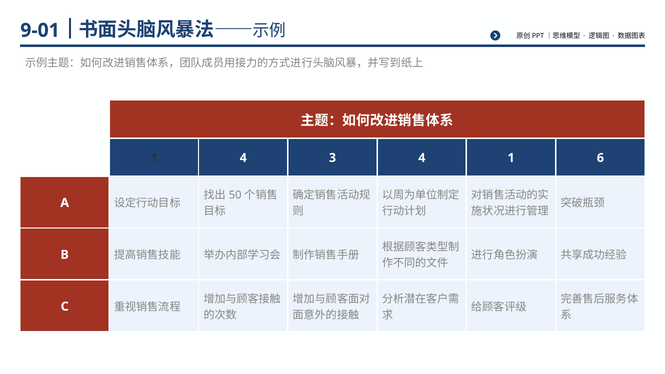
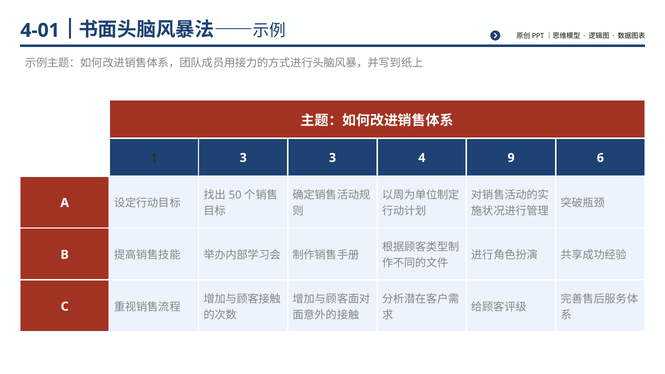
9-01: 9-01 -> 4-01 (40, 30)
1 4: 4 -> 3 (243, 158)
4 1: 1 -> 9 (511, 158)
